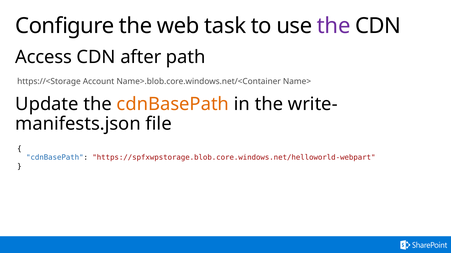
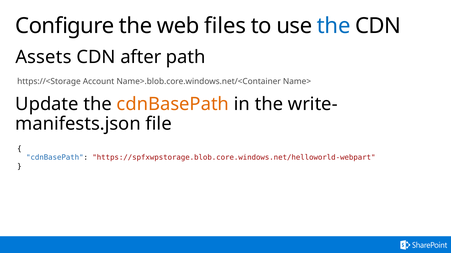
task: task -> files (225, 26)
the colour: purple -> blue (334, 26)
Access: Access -> Assets (43, 57)
